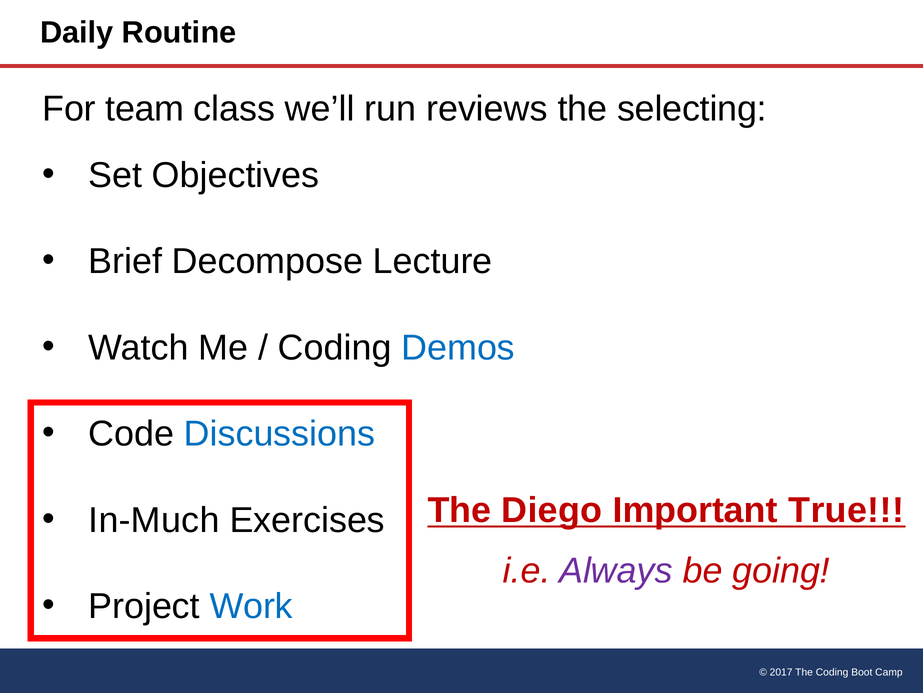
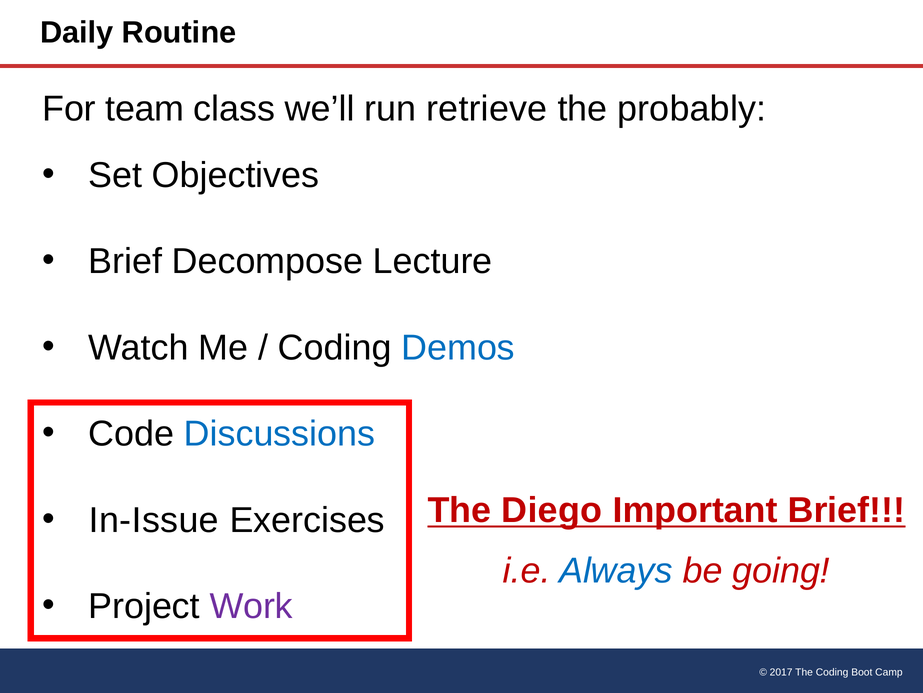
reviews: reviews -> retrieve (487, 109)
selecting: selecting -> probably (692, 109)
Important True: True -> Brief (846, 510)
In-Much: In-Much -> In-Issue (154, 520)
Always colour: purple -> blue (616, 570)
Work colour: blue -> purple (251, 606)
